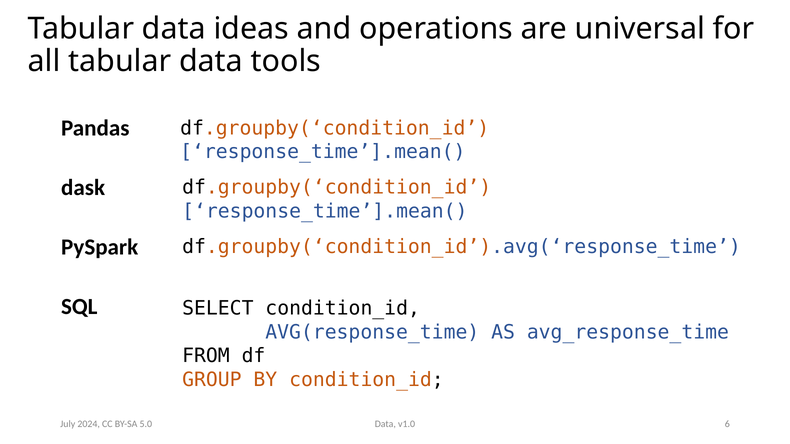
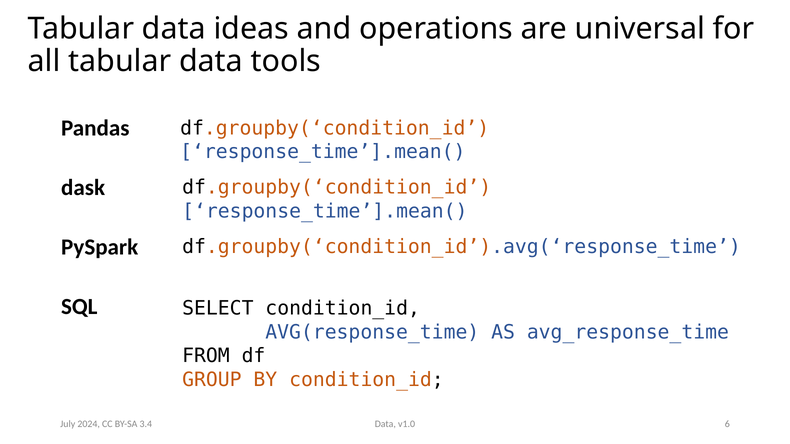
5.0: 5.0 -> 3.4 (146, 424)
